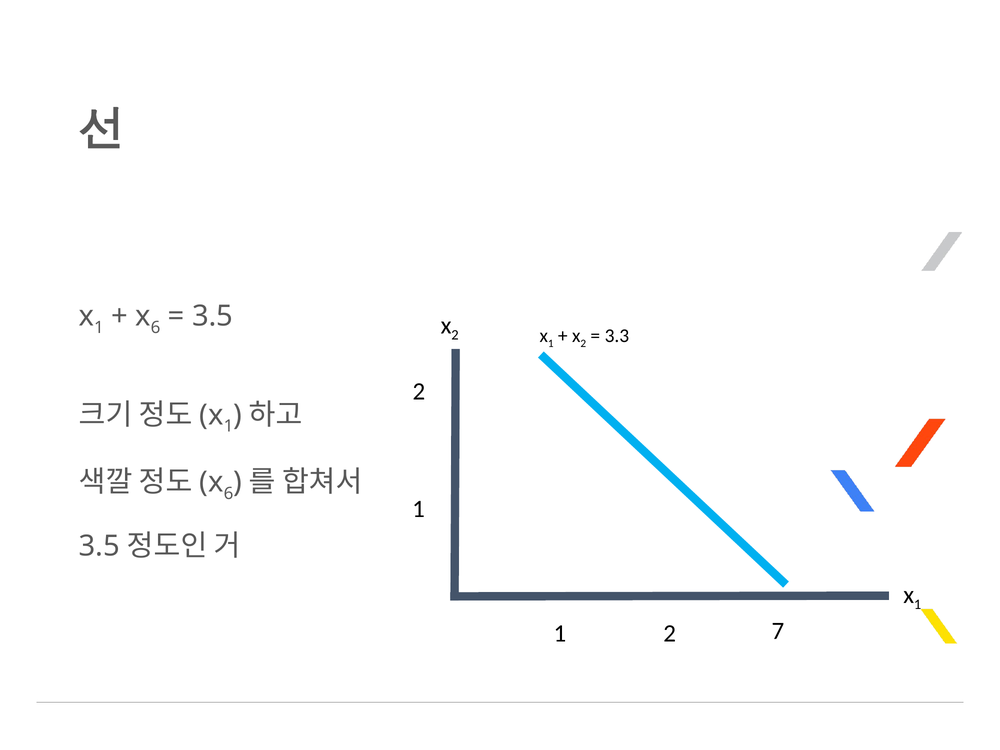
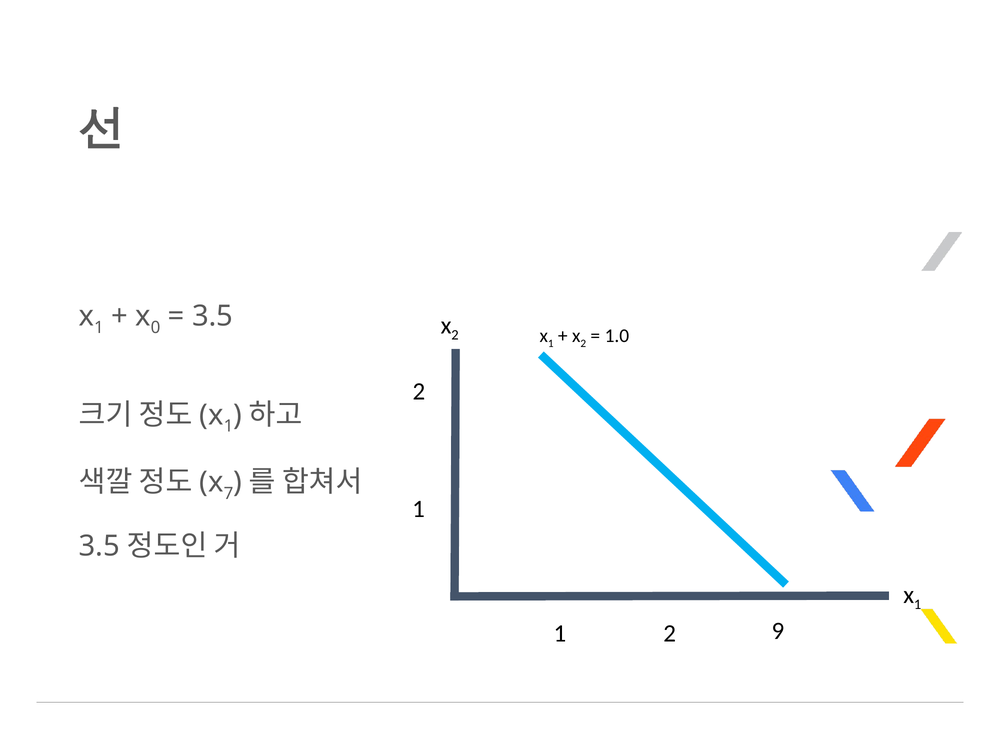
6: 6 -> 0 (156, 328)
3.3: 3.3 -> 1.0 (617, 336)
6: 6 -> 7 (229, 494)
7: 7 -> 9 (778, 631)
